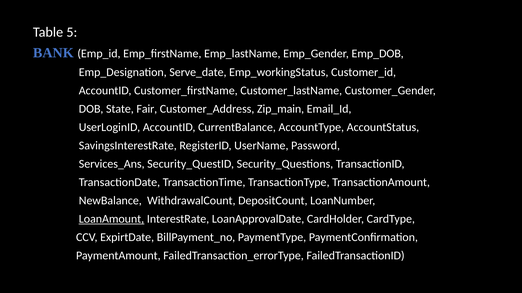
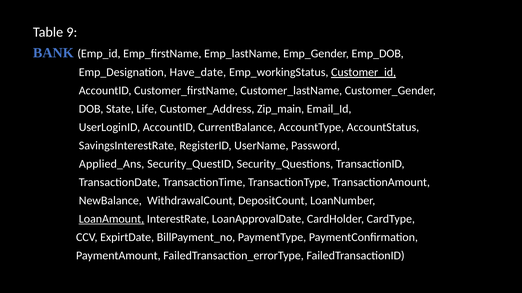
5: 5 -> 9 (72, 32)
Serve_date: Serve_date -> Have_date (198, 73)
Customer_id underline: none -> present (364, 73)
Fair: Fair -> Life (147, 109)
Services_Ans: Services_Ans -> Applied_Ans (112, 164)
